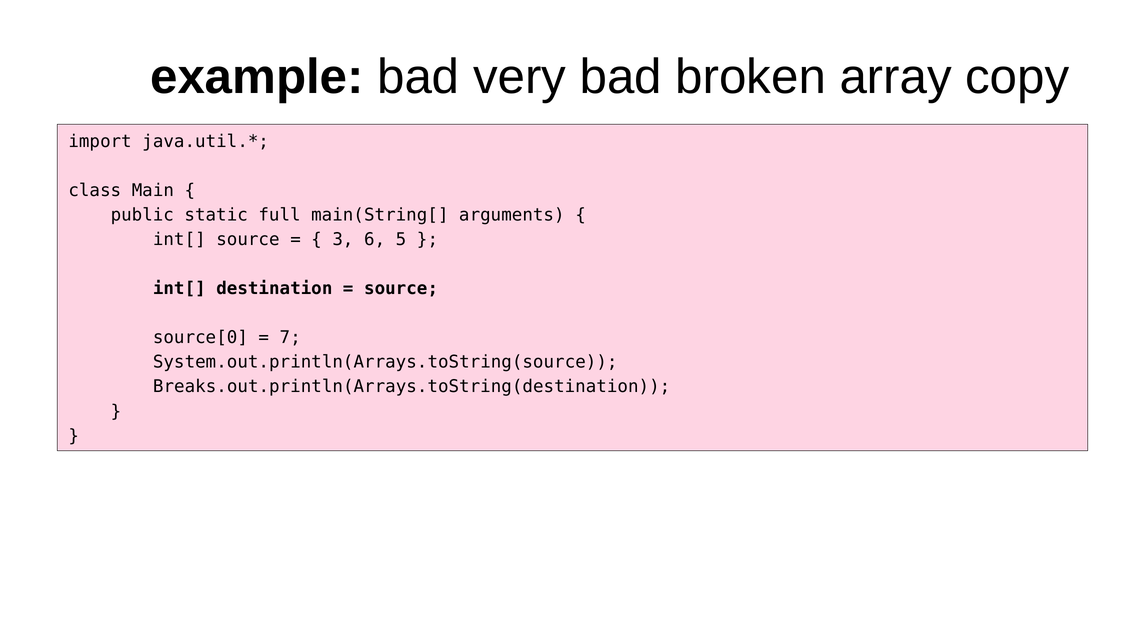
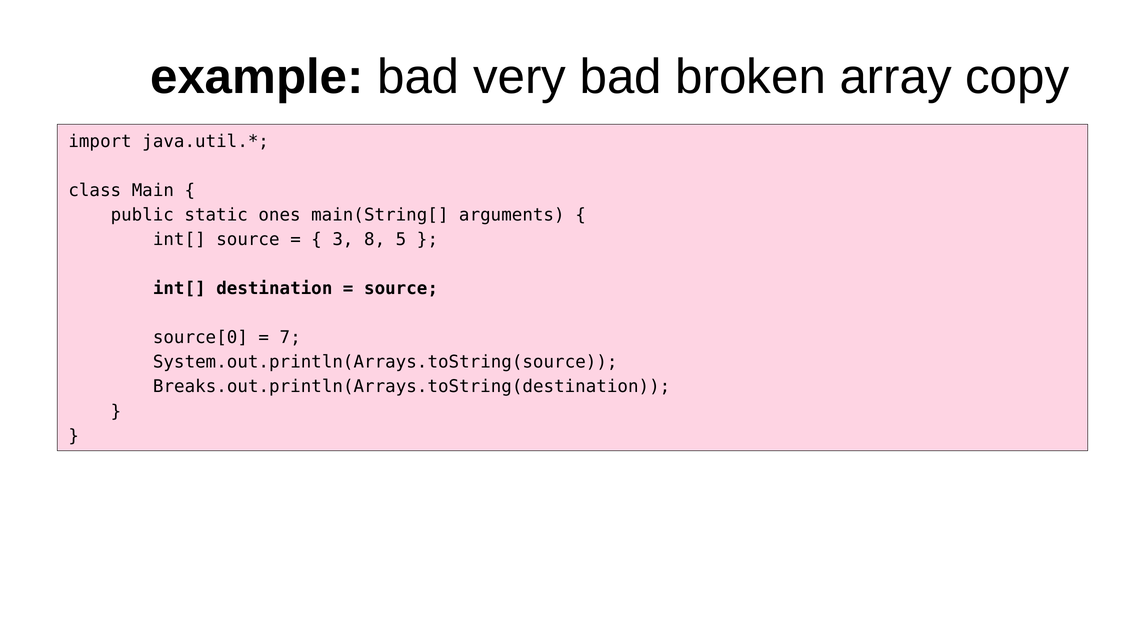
full: full -> ones (280, 215)
6: 6 -> 8 (375, 240)
